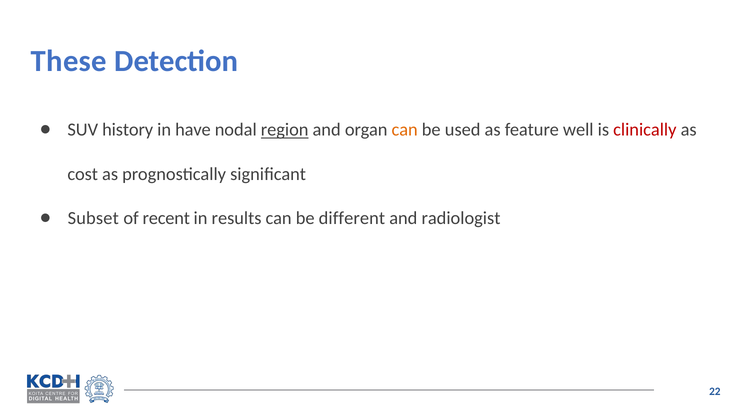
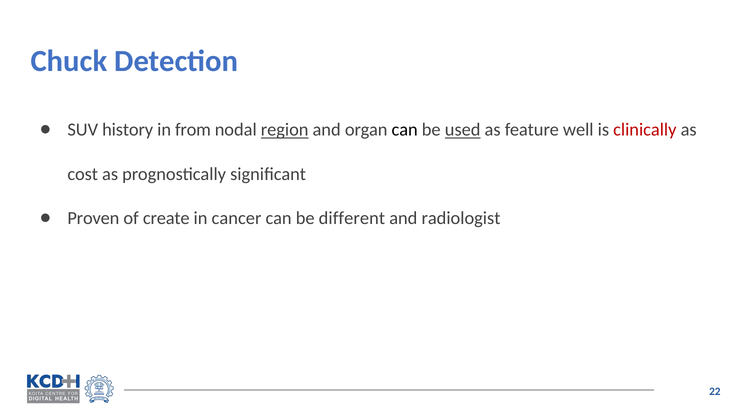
These: These -> Chuck (69, 61)
have: have -> from (193, 130)
can colour: orange -> black (405, 130)
used underline: none -> present (463, 130)
Subset: Subset -> Proven (93, 218)
recent: recent -> create (166, 218)
results: results -> cancer (237, 218)
